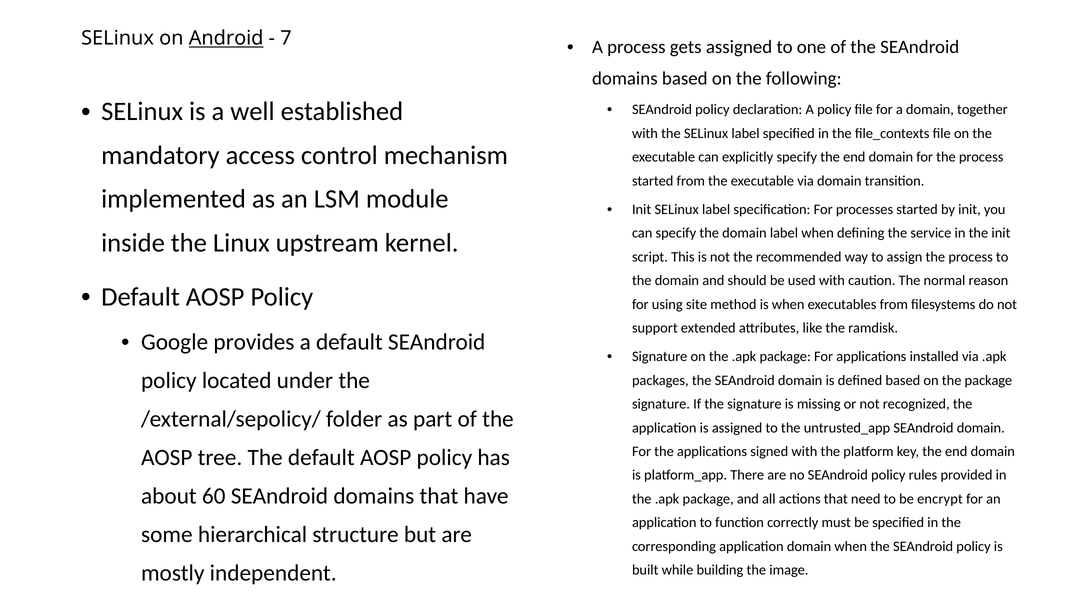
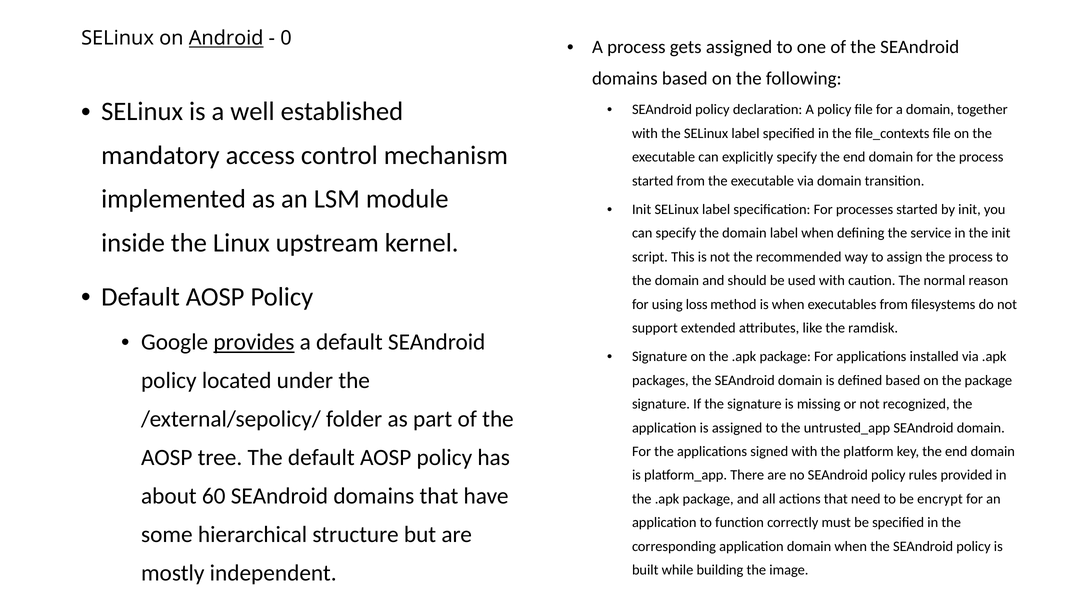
7: 7 -> 0 (286, 38)
site: site -> loss (697, 304)
provides underline: none -> present (254, 342)
